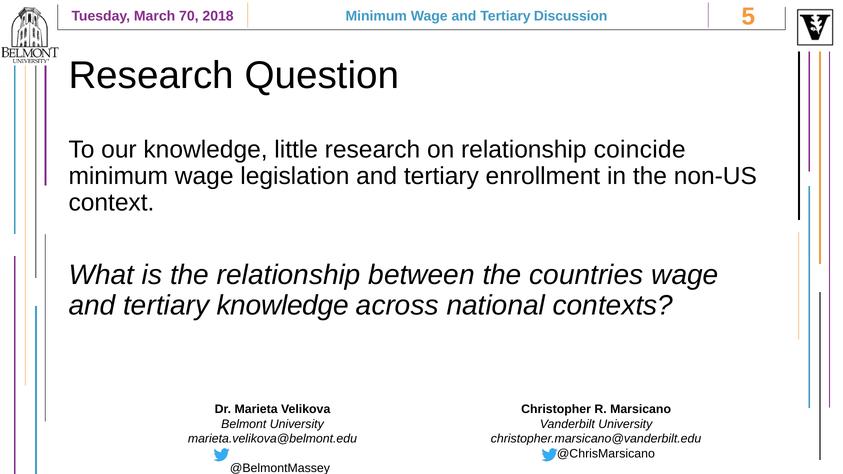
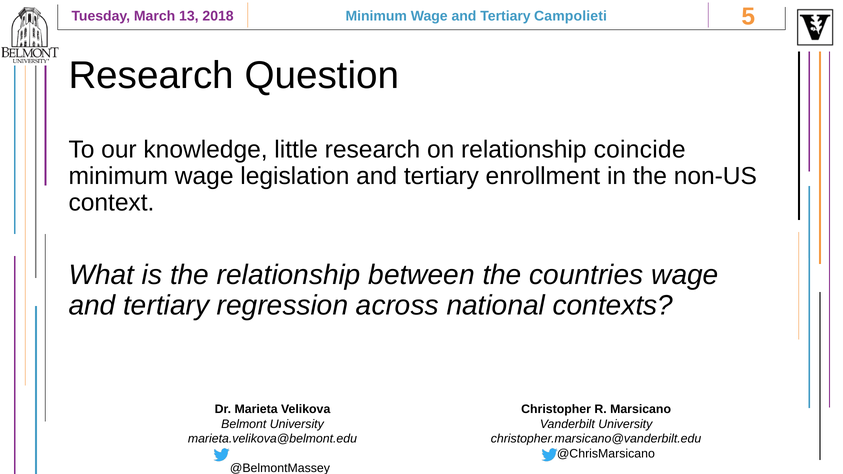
70: 70 -> 13 (189, 16)
Discussion: Discussion -> Campolieti (571, 16)
tertiary knowledge: knowledge -> regression (283, 305)
